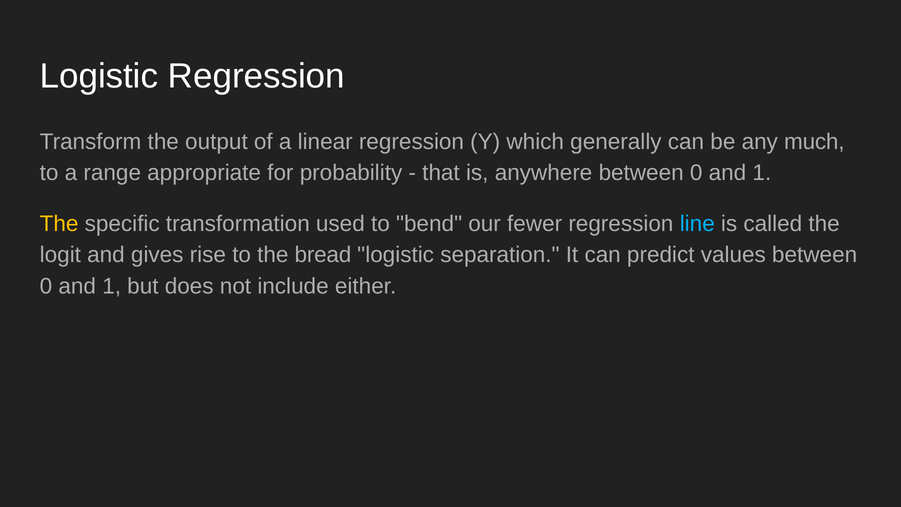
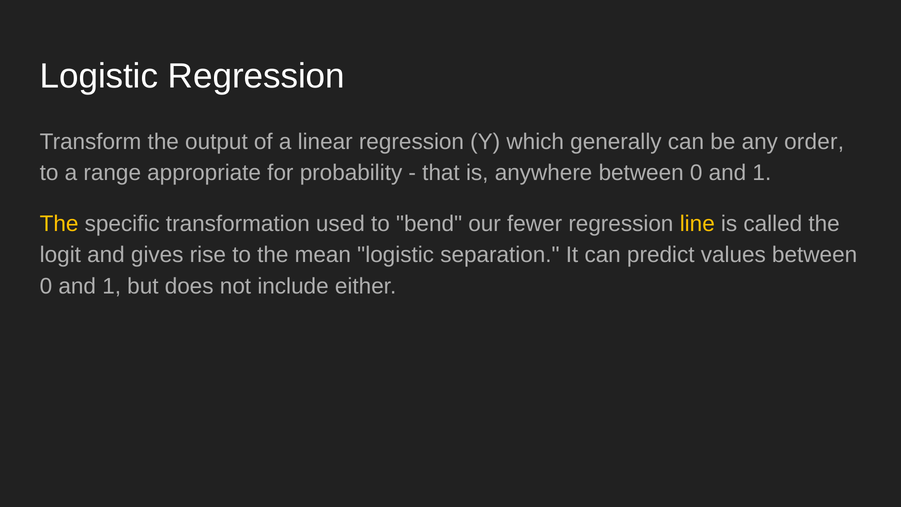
much: much -> order (814, 142)
line colour: light blue -> yellow (697, 224)
bread: bread -> mean (323, 255)
